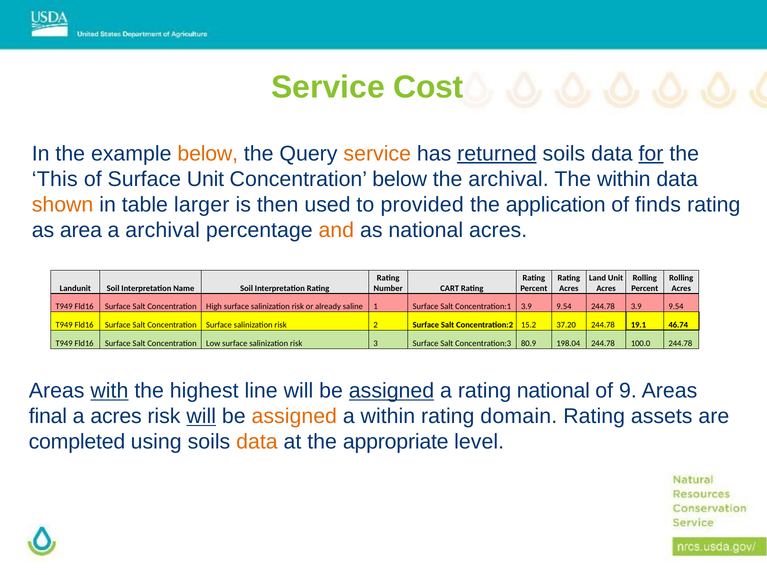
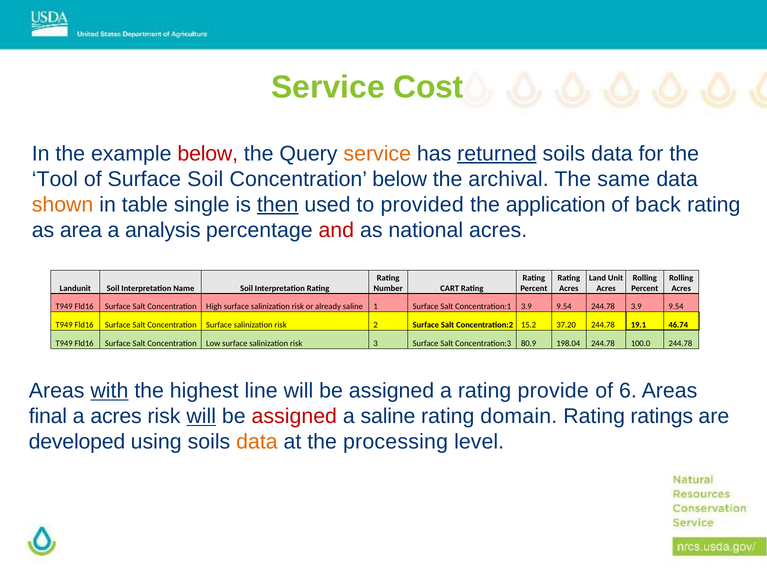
below colour: orange -> red (208, 154)
for underline: present -> none (651, 154)
This: This -> Tool (55, 179)
Surface Unit: Unit -> Soil (205, 179)
The within: within -> same (624, 179)
larger: larger -> single (202, 205)
then underline: none -> present (278, 205)
finds: finds -> back (658, 205)
a archival: archival -> analysis (163, 230)
and colour: orange -> red (336, 230)
assigned underline: present -> none (392, 391)
rating national: national -> provide (553, 391)
9: 9 -> 6 (628, 391)
assigned colour: orange -> red (294, 417)
a within: within -> saline (388, 417)
assets: assets -> ratings (662, 417)
completed: completed -> developed (77, 442)
appropriate: appropriate -> processing (396, 442)
